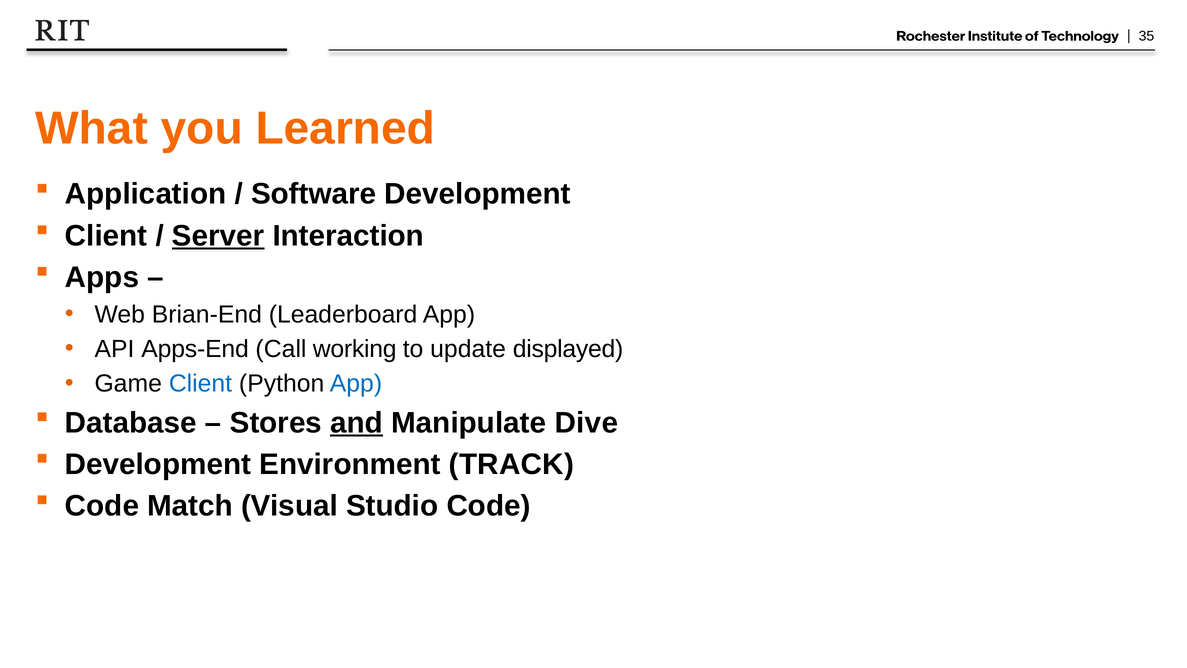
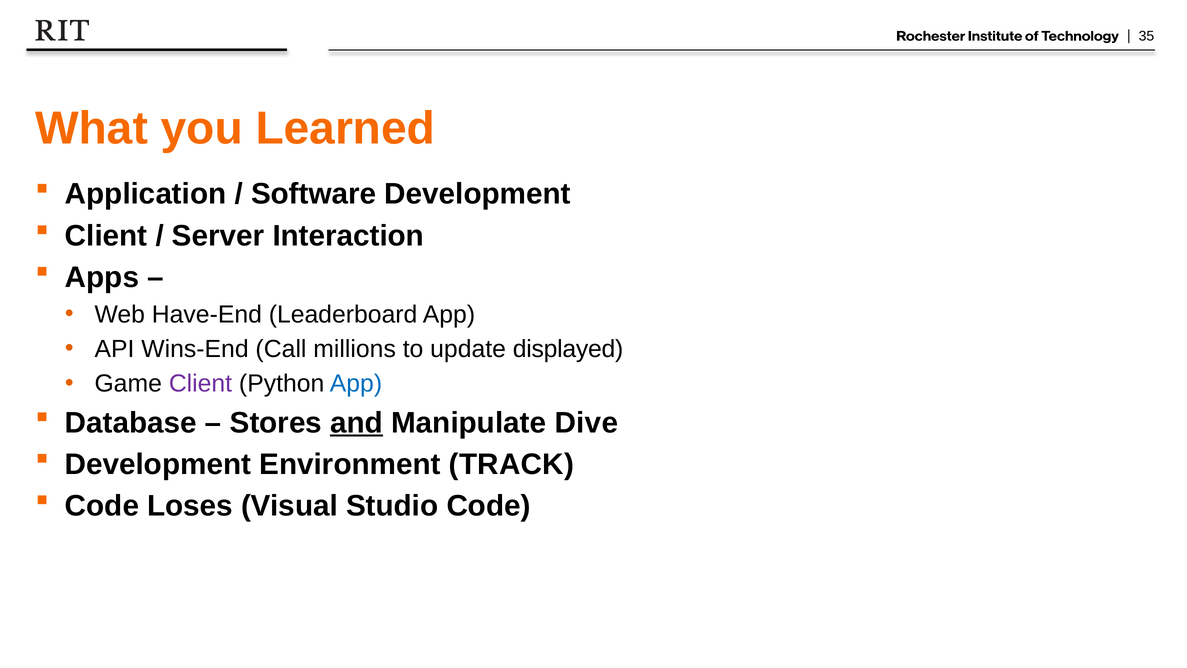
Server underline: present -> none (218, 236)
Brian-End: Brian-End -> Have-End (207, 314)
Apps-End: Apps-End -> Wins-End (195, 349)
working: working -> millions (355, 349)
Client colour: blue -> purple (200, 384)
Match: Match -> Loses (190, 506)
